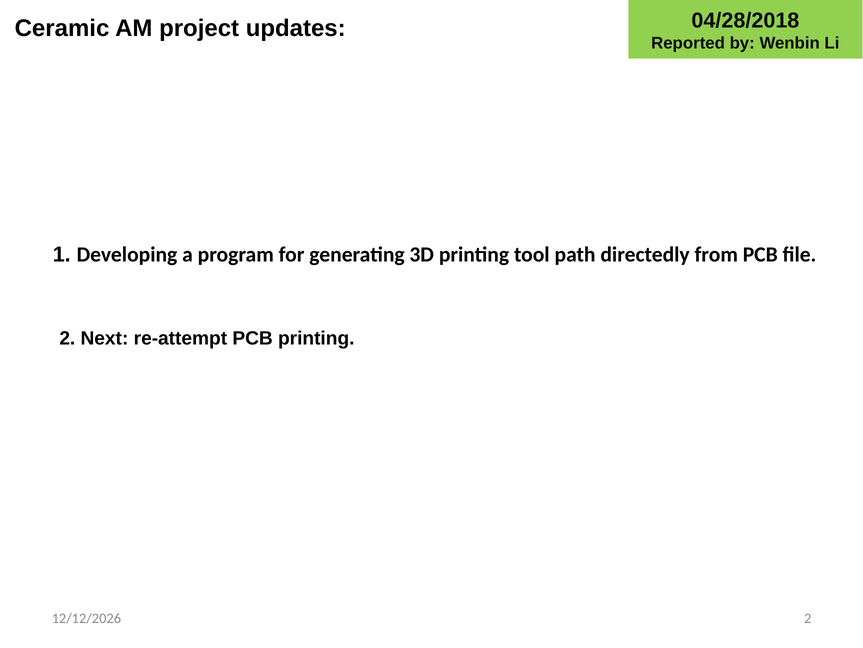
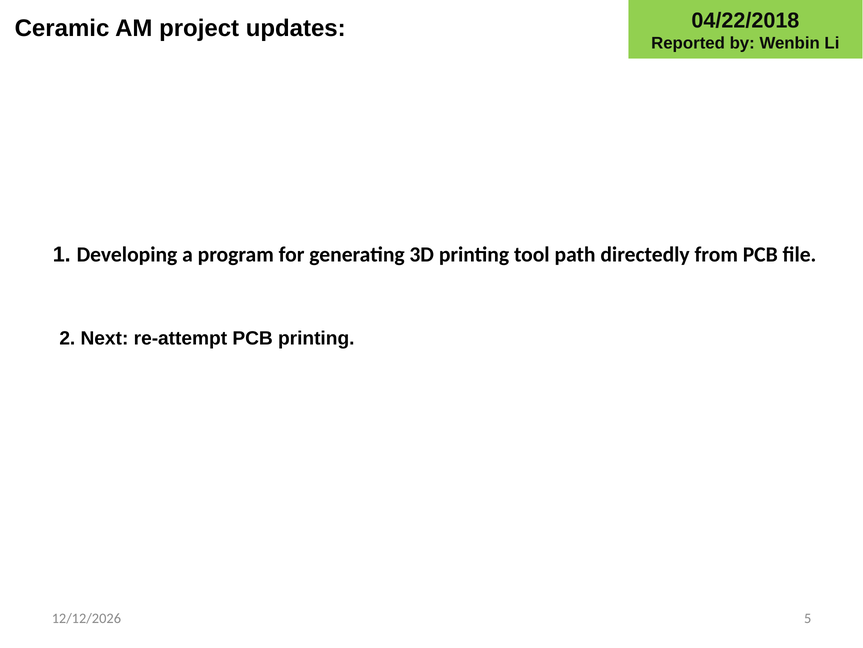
04/28/2018: 04/28/2018 -> 04/22/2018 (745, 21)
2: 2 -> 5 (808, 618)
